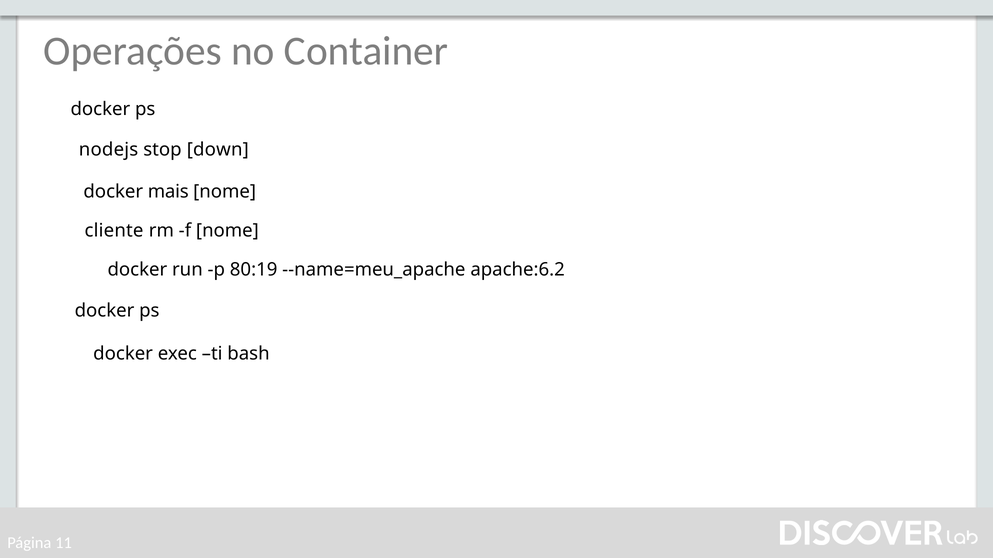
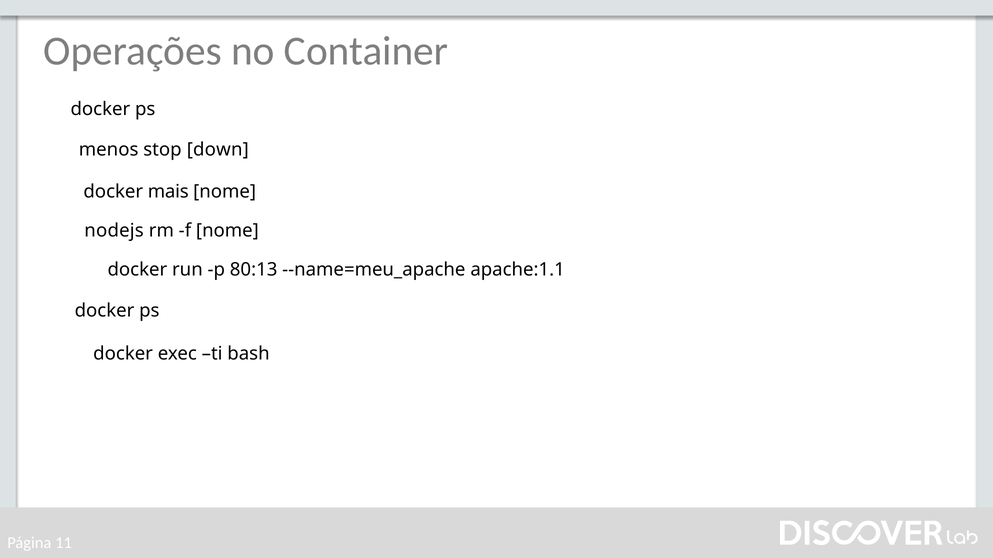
nodejs: nodejs -> menos (109, 150)
cliente: cliente -> nodejs (114, 231)
80:19: 80:19 -> 80:13 (254, 270)
apache:6.2: apache:6.2 -> apache:1.1 (518, 270)
